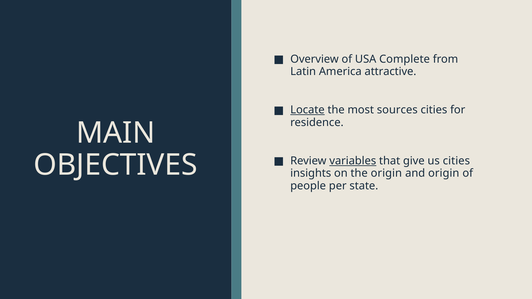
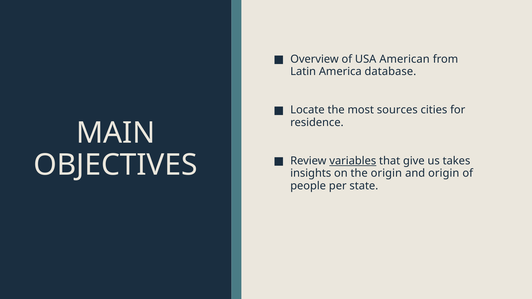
Complete: Complete -> American (405, 59)
attractive: attractive -> database (390, 72)
Locate underline: present -> none (307, 110)
us cities: cities -> takes (456, 161)
